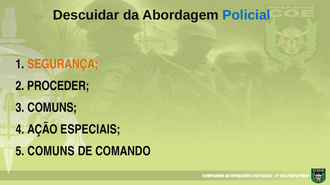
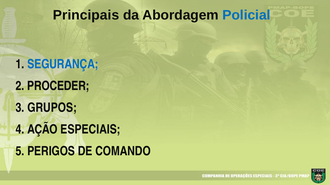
Descuidar: Descuidar -> Principais (86, 15)
SEGURANÇA colour: orange -> blue (63, 64)
3 COMUNS: COMUNS -> GRUPOS (52, 108)
5 COMUNS: COMUNS -> PERIGOS (51, 152)
